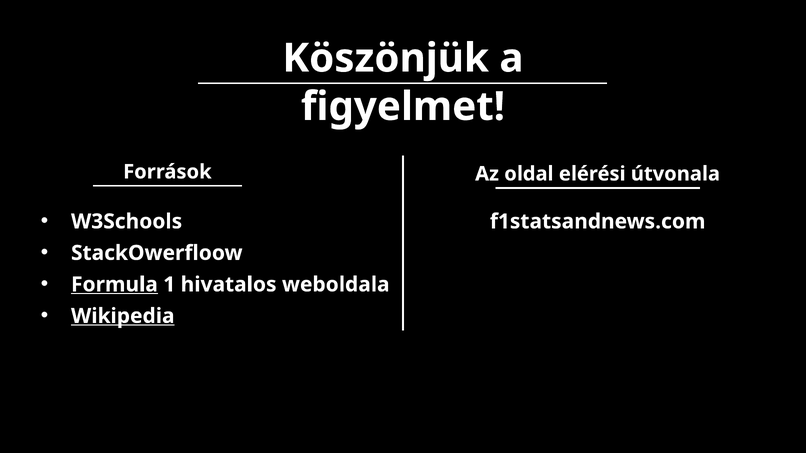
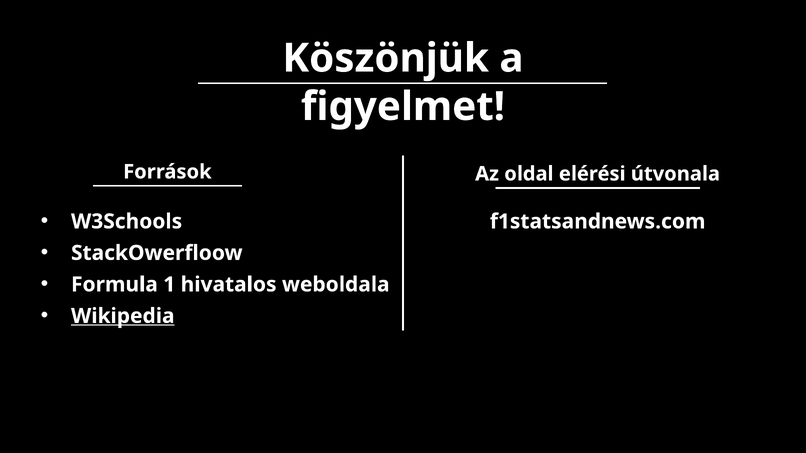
Formula underline: present -> none (114, 285)
